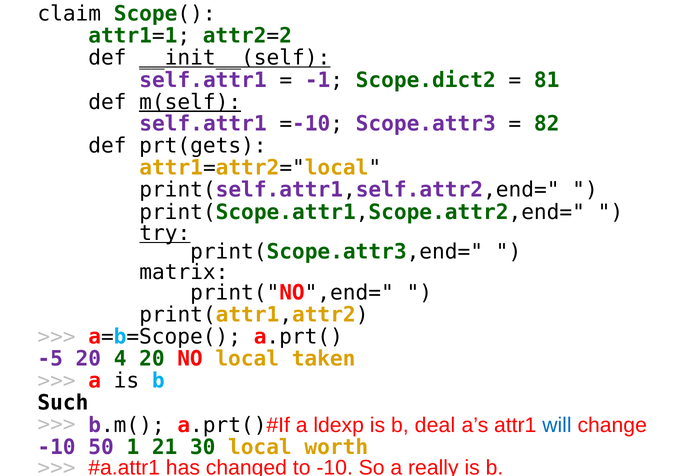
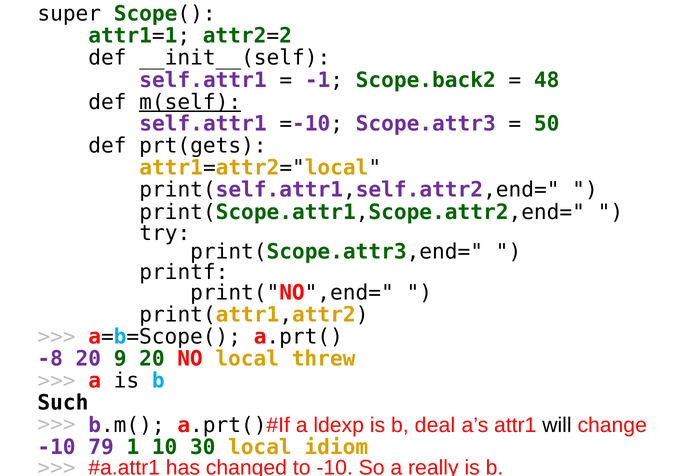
claim: claim -> super (69, 14)
__init__(self underline: present -> none (235, 58)
Scope.dict2: Scope.dict2 -> Scope.back2 (426, 80)
81: 81 -> 48 (547, 80)
82: 82 -> 50 (547, 124)
try underline: present -> none (165, 233)
matrix: matrix -> printf (184, 272)
-5: -5 -> -8 (50, 359)
4: 4 -> 9 (120, 359)
taken: taken -> threw (324, 359)
will colour: blue -> black (557, 425)
50: 50 -> 79 (101, 447)
21: 21 -> 10 (165, 447)
worth: worth -> idiom (336, 447)
